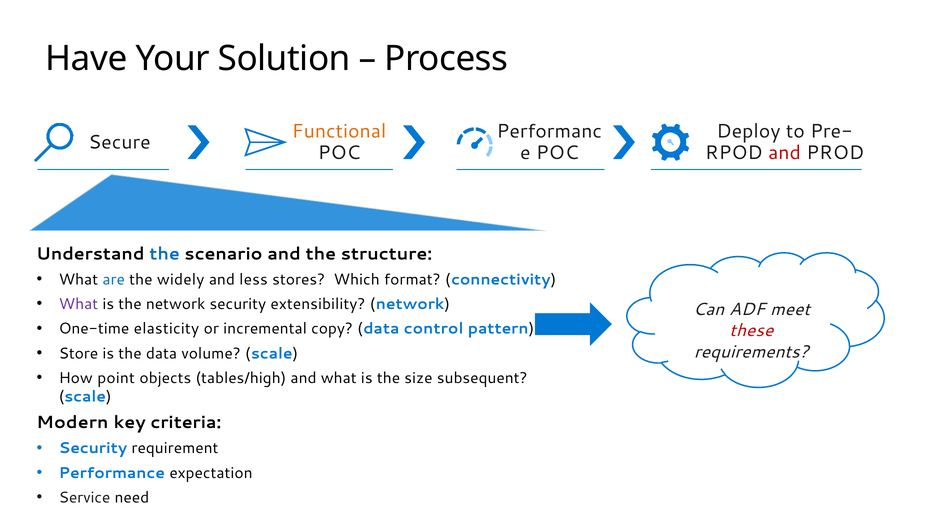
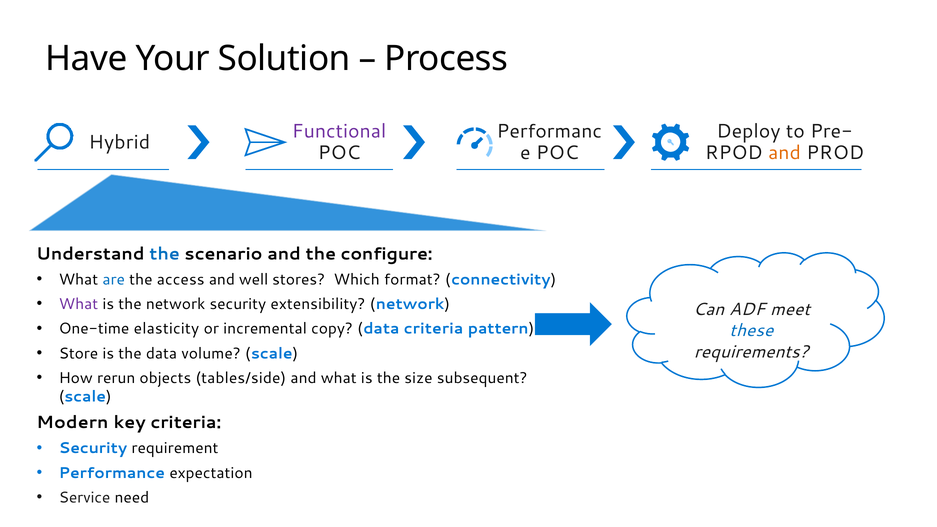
Functional colour: orange -> purple (339, 132)
Secure: Secure -> Hybrid (119, 142)
and colour: red -> orange (785, 153)
structure: structure -> configure (387, 254)
widely: widely -> access (181, 280)
less: less -> well (254, 280)
data control: control -> criteria (434, 329)
these colour: red -> blue (751, 331)
point: point -> rerun (116, 378)
tables/high: tables/high -> tables/side (241, 378)
